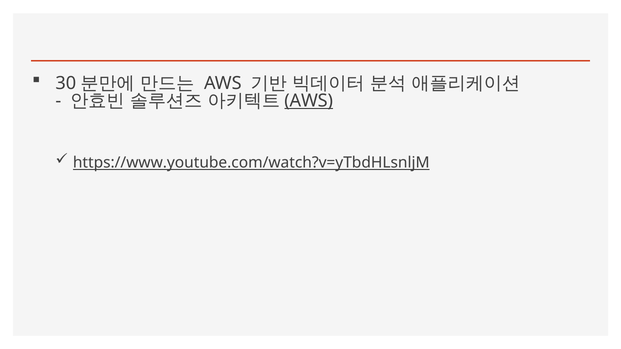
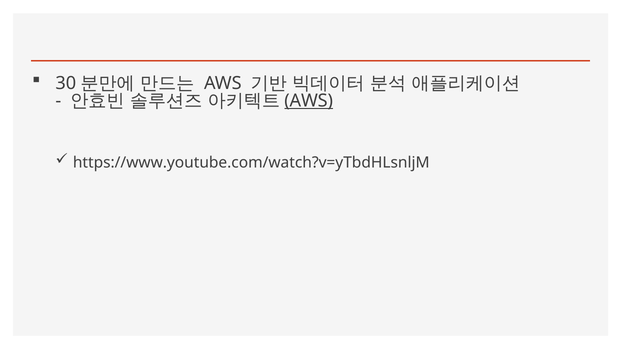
https://www.youtube.com/watch?v=yTbdHLsnljM underline: present -> none (251, 163)
